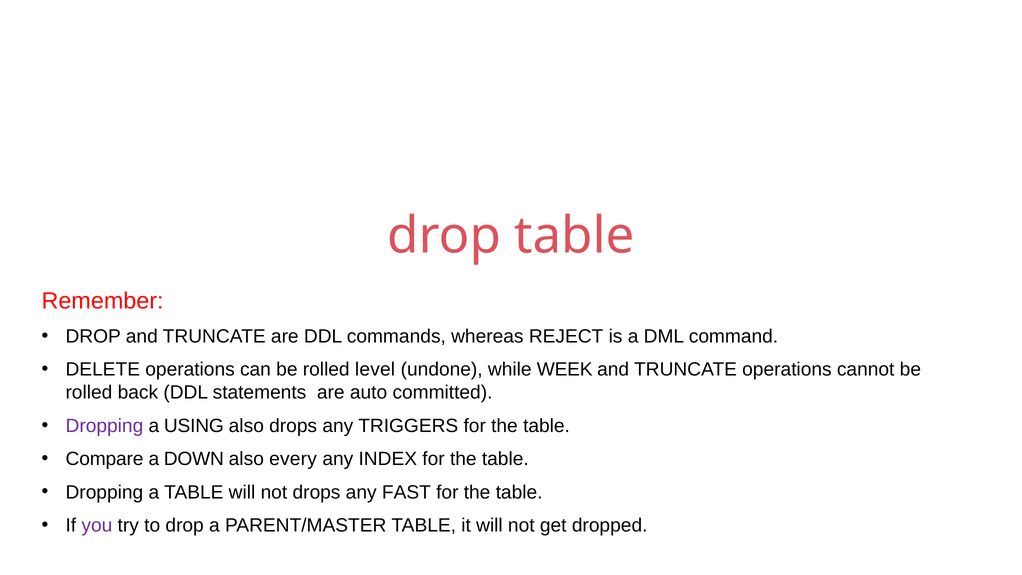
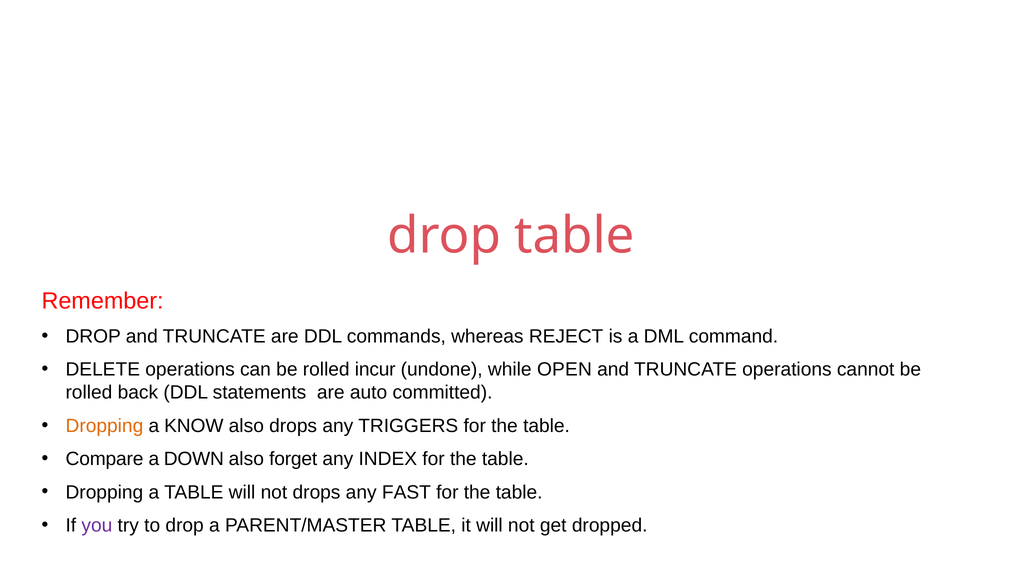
level: level -> incur (375, 369)
WEEK: WEEK -> OPEN (564, 369)
Dropping colour: purple -> orange (104, 426)
USING: USING -> KNOW (194, 426)
every: every -> forget (293, 459)
